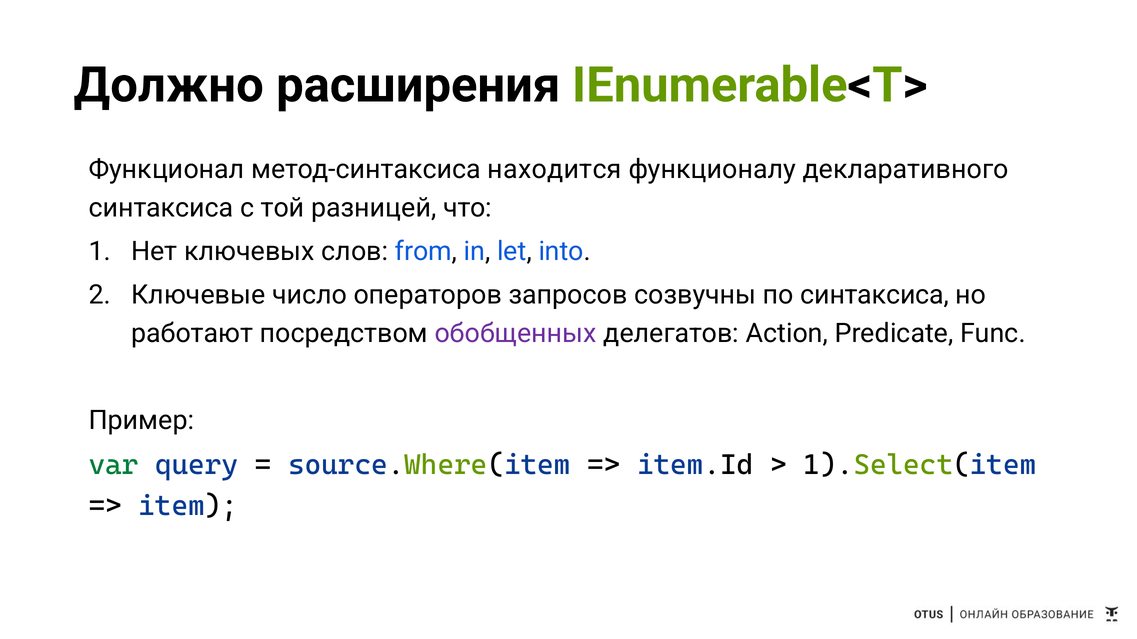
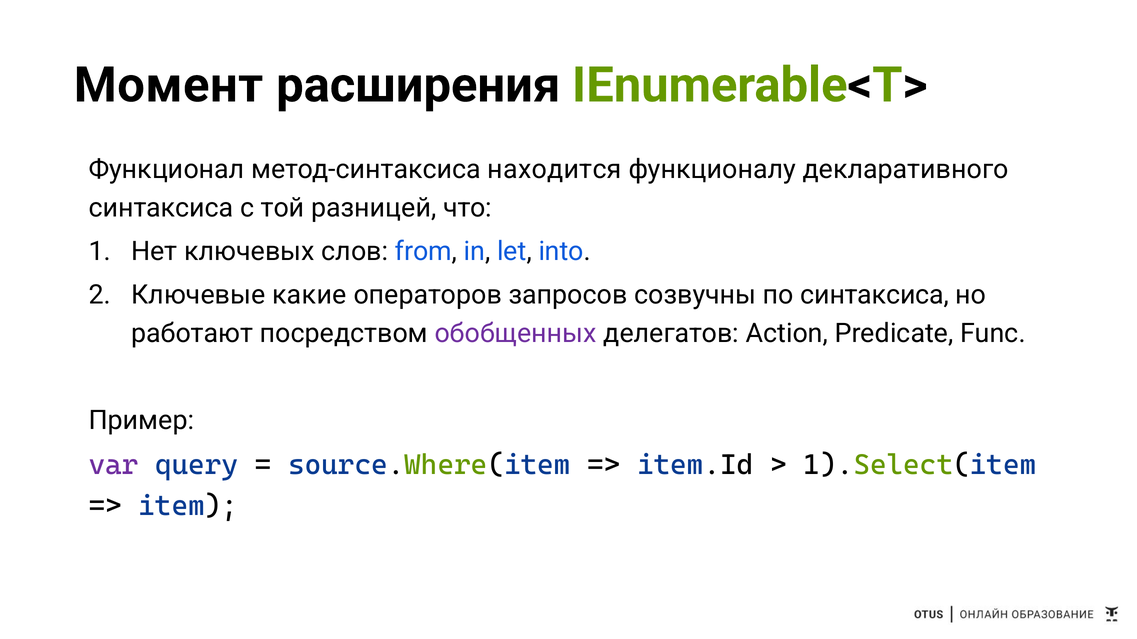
Должно: Должно -> Момент (169, 85)
число: число -> какие (309, 295)
var colour: green -> purple (113, 465)
